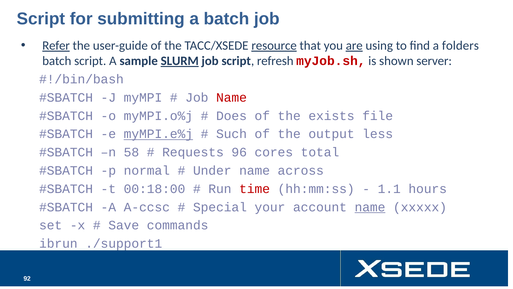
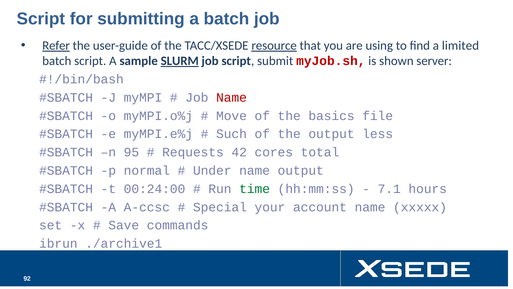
are underline: present -> none (354, 46)
folders: folders -> limited (460, 46)
refresh: refresh -> submit (275, 61)
Does: Does -> Move (231, 116)
exists: exists -> basics (332, 116)
myMPI.e%j underline: present -> none (158, 134)
58: 58 -> 95 (131, 152)
96: 96 -> 42 (239, 152)
name across: across -> output (301, 170)
00:18:00: 00:18:00 -> 00:24:00 (155, 189)
time colour: red -> green (255, 189)
1.1: 1.1 -> 7.1 (389, 189)
name underline: present -> none (370, 207)
./support1: ./support1 -> ./archive1 (124, 243)
